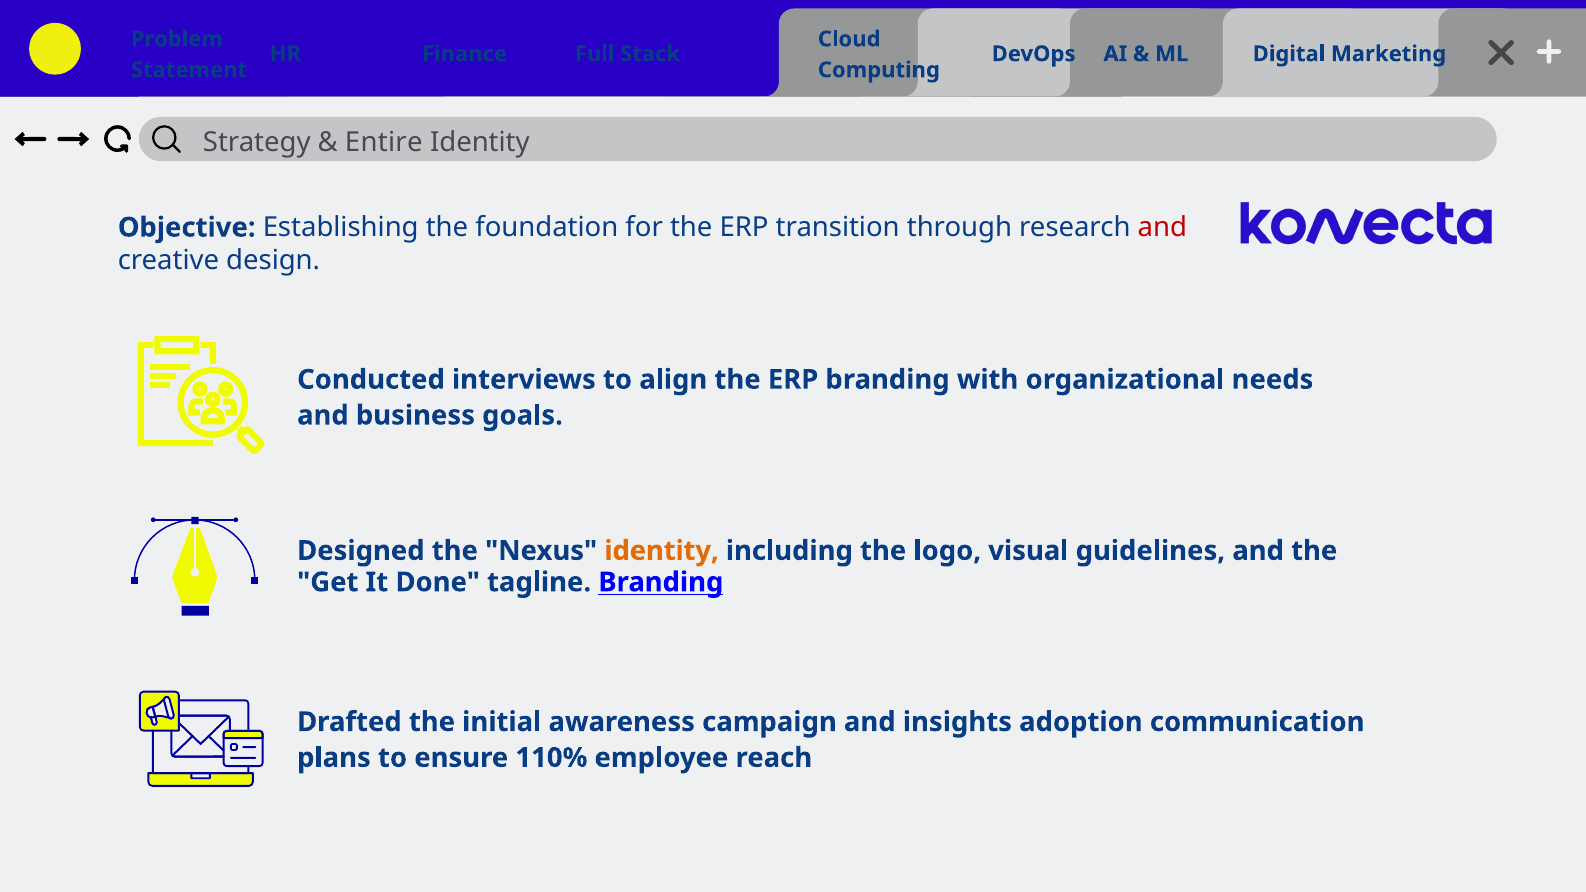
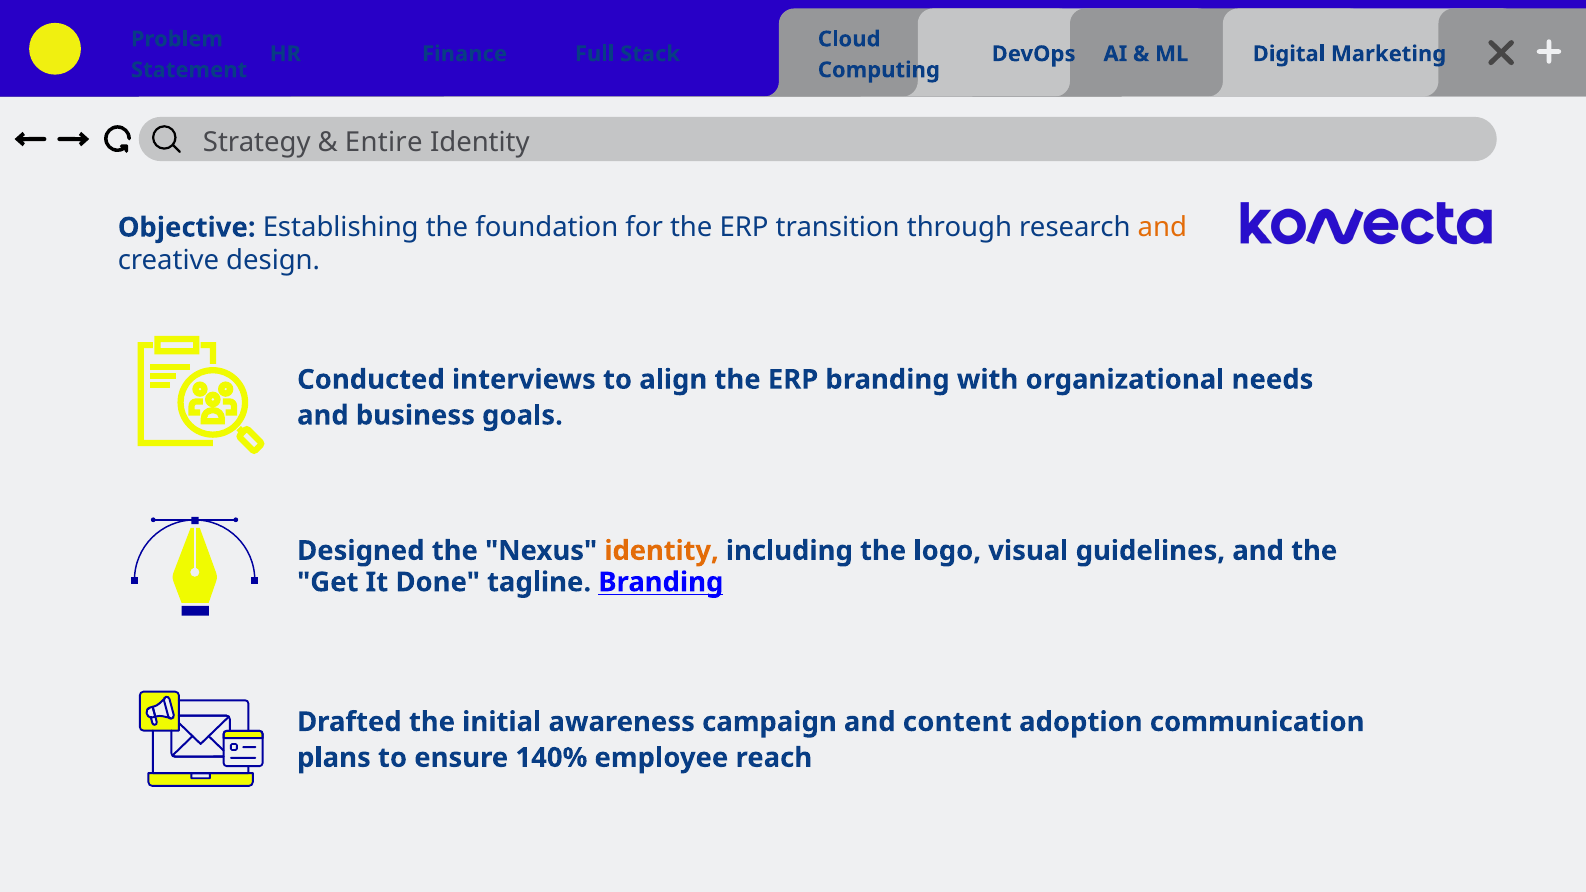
and colour: red -> orange (1162, 228)
insights: insights -> content (957, 722)
110%: 110% -> 140% (551, 758)
